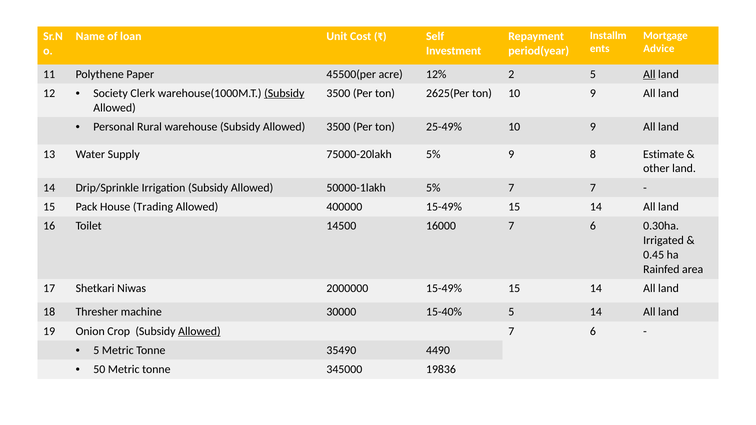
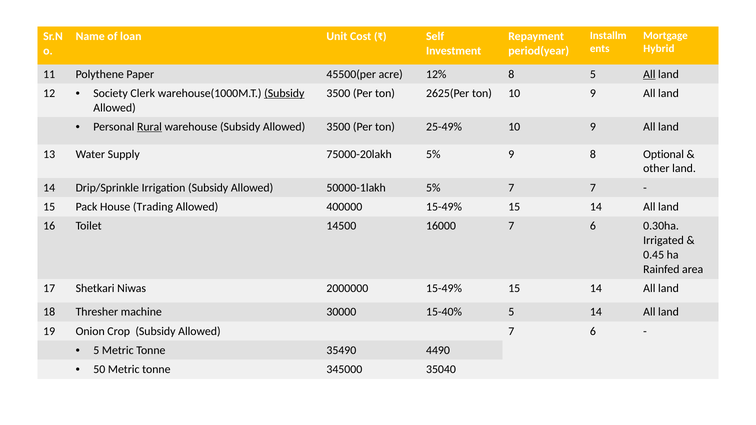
Advice: Advice -> Hybrid (659, 49)
12% 2: 2 -> 8 (511, 74)
Rural underline: none -> present (149, 127)
Estimate: Estimate -> Optional (664, 154)
Allowed underline: present -> none (199, 331)
19836: 19836 -> 35040 (441, 370)
